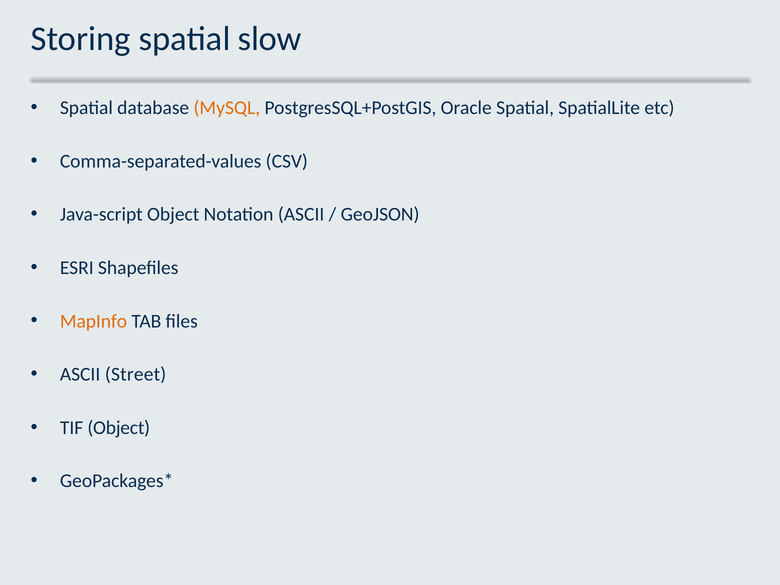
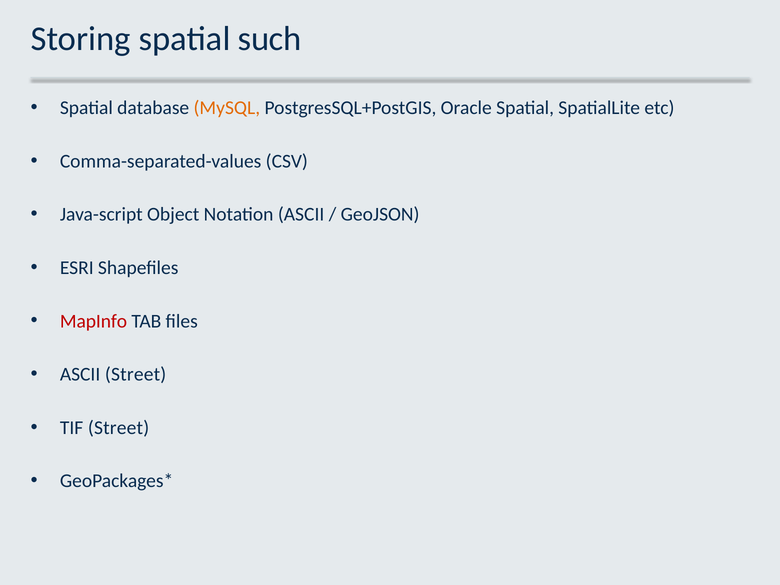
slow: slow -> such (270, 39)
MapInfo colour: orange -> red (94, 321)
TIF Object: Object -> Street (119, 428)
